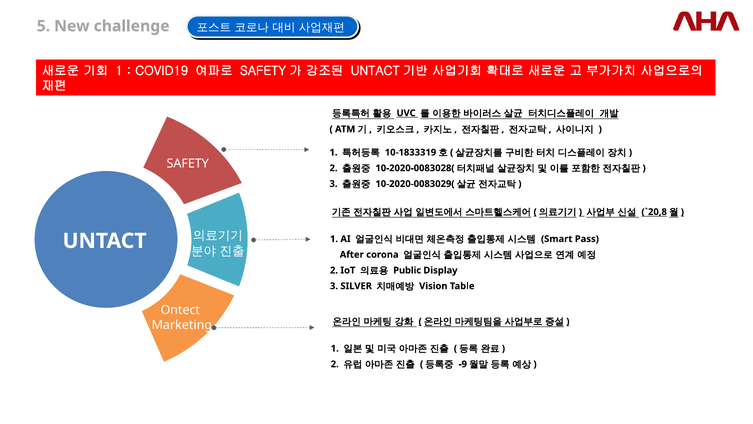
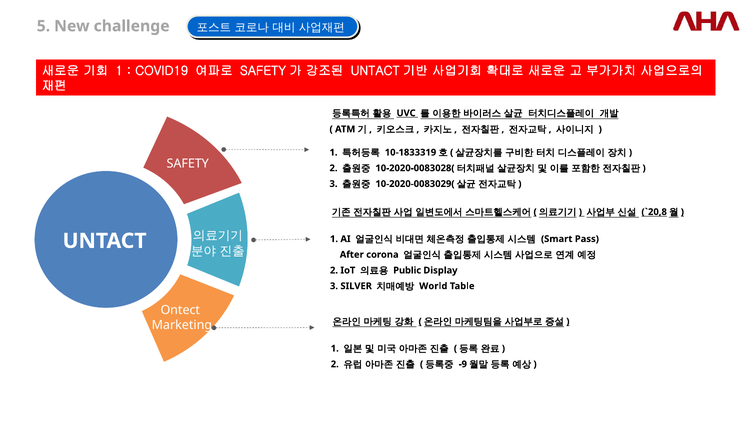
Vision: Vision -> World (433, 286)
